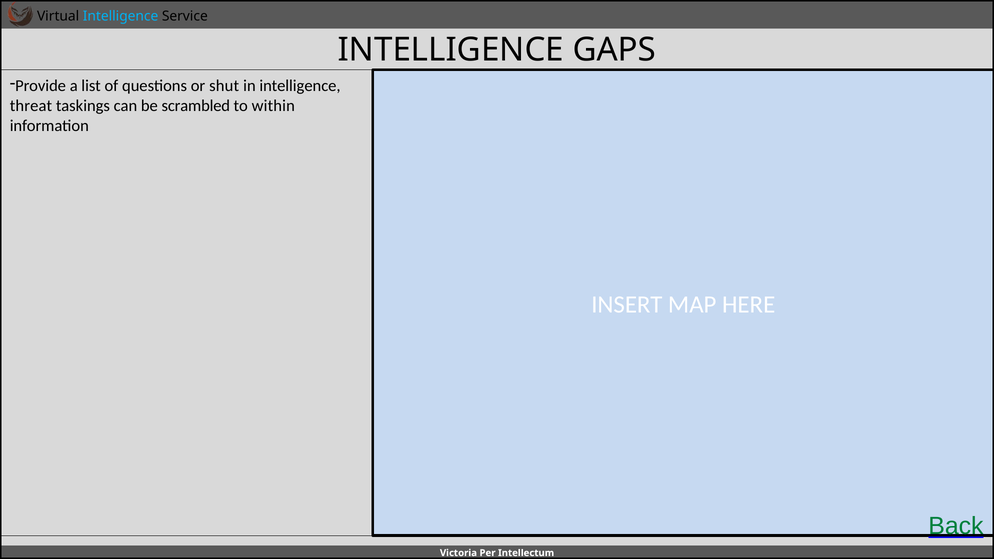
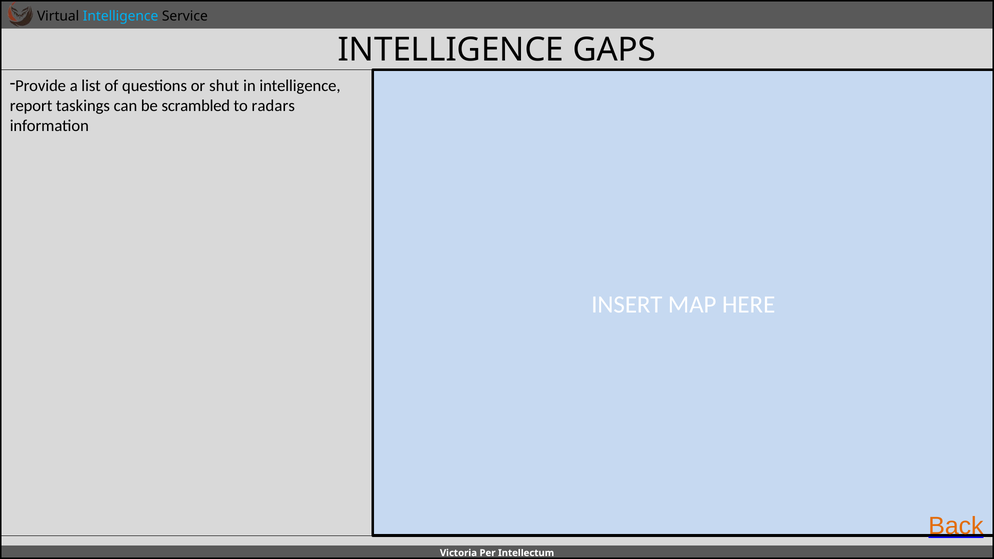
threat: threat -> report (31, 106)
within: within -> radars (273, 106)
Back colour: green -> orange (956, 526)
